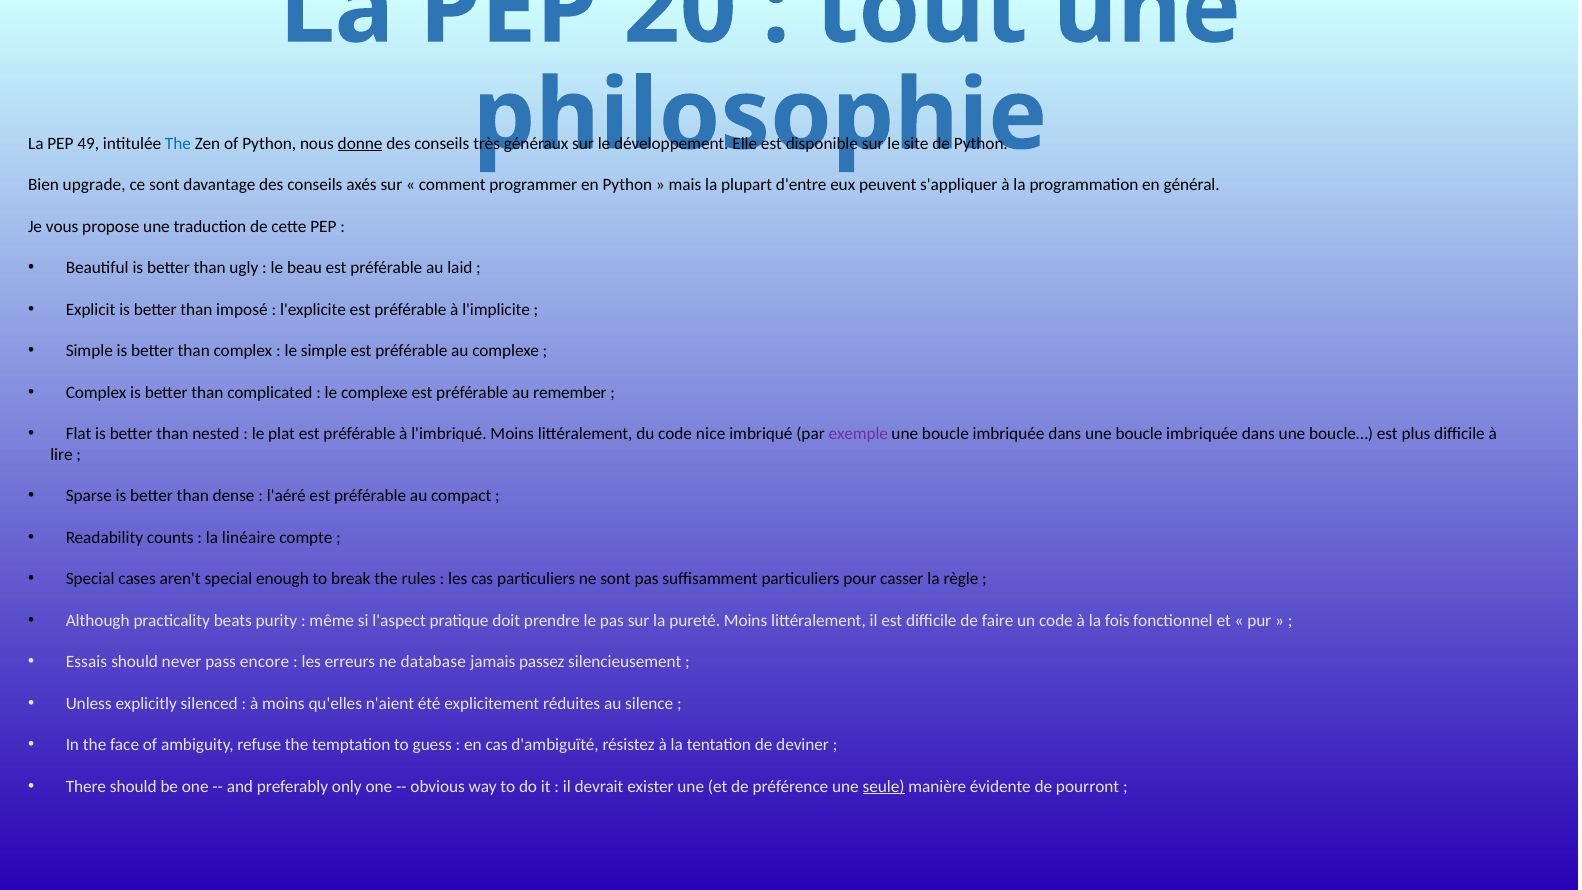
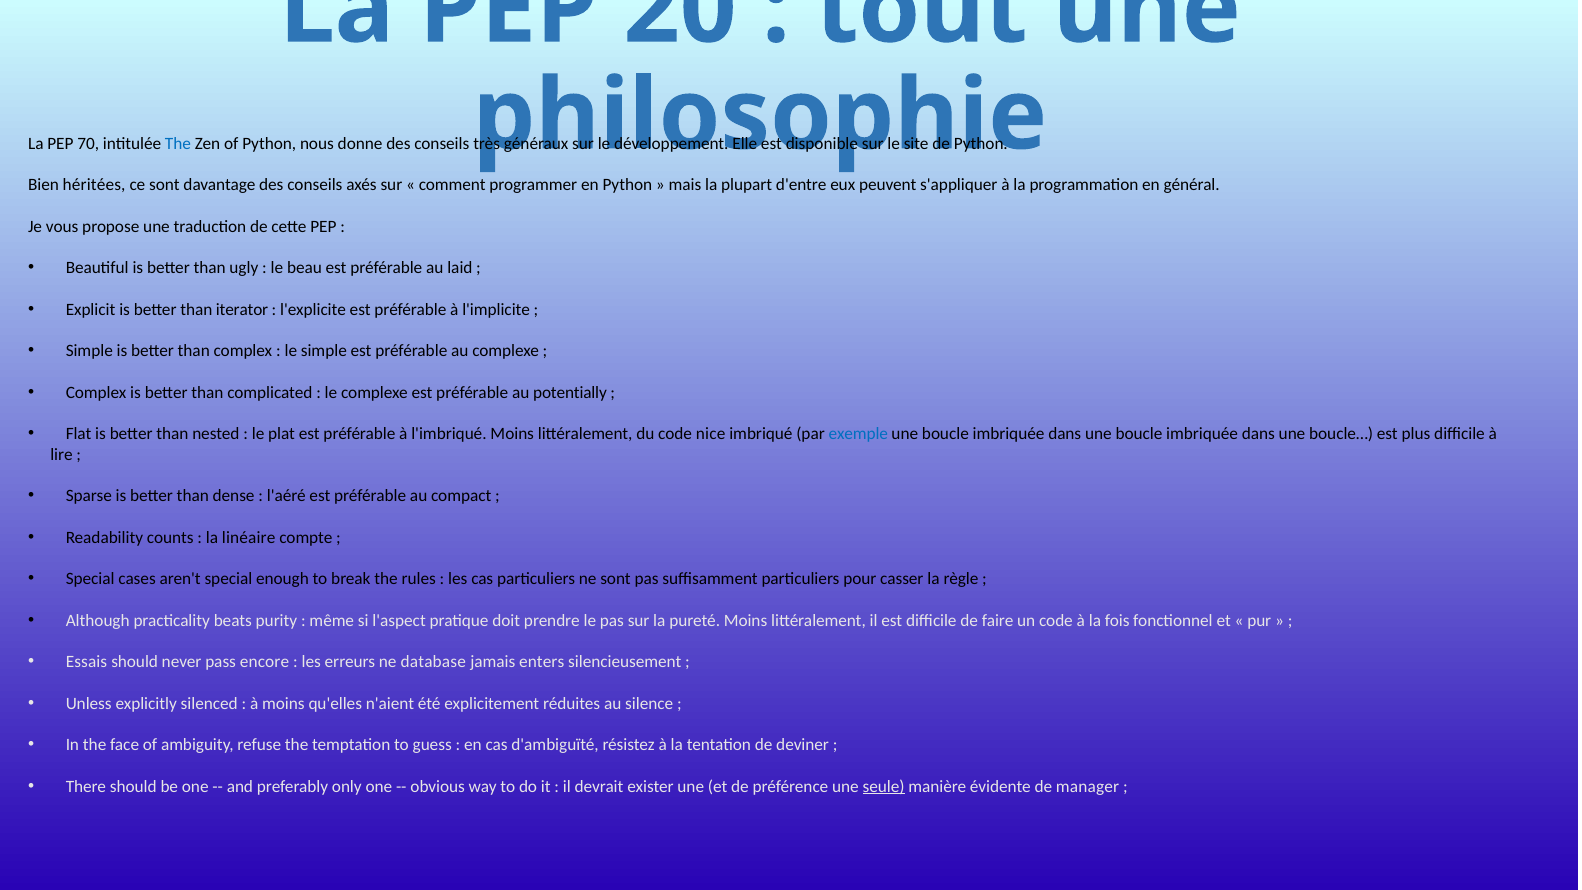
49: 49 -> 70 (88, 143)
donne underline: present -> none (360, 143)
upgrade: upgrade -> héritées (94, 185)
imposé: imposé -> iterator (242, 309)
remember: remember -> potentially (570, 392)
exemple colour: purple -> blue (858, 434)
passez: passez -> enters (542, 662)
pourront: pourront -> manager (1088, 786)
